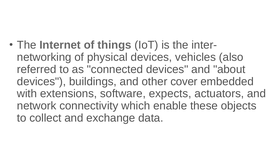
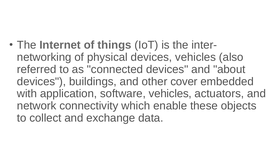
extensions: extensions -> application (69, 94)
software expects: expects -> vehicles (170, 94)
